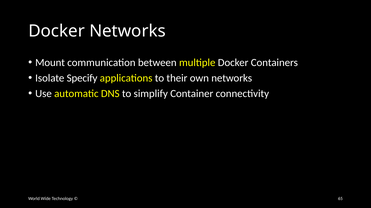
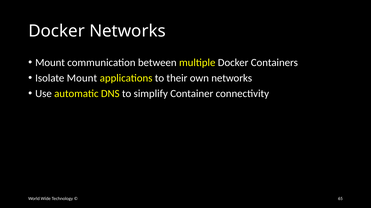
Isolate Specify: Specify -> Mount (82, 78)
